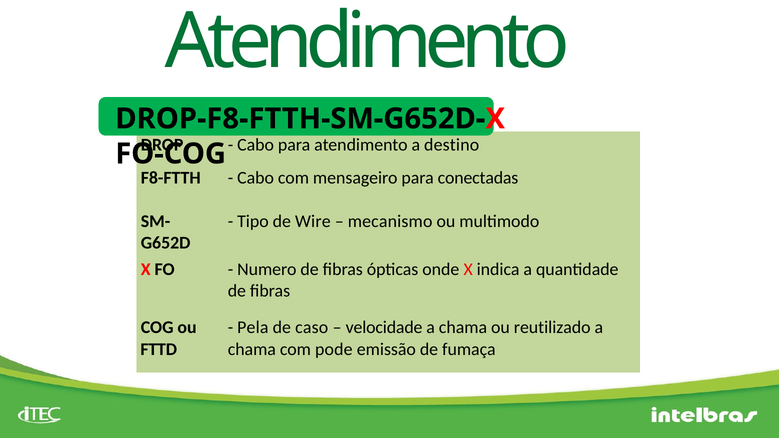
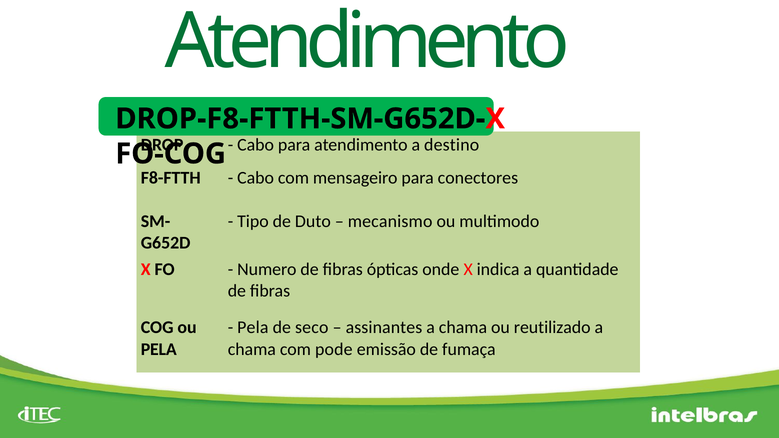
conectadas: conectadas -> conectores (478, 178)
Wire: Wire -> Duto (313, 221)
caso: caso -> seco (312, 328)
velocidade: velocidade -> assinantes (384, 328)
FTTD: FTTD -> PELA (159, 349)
